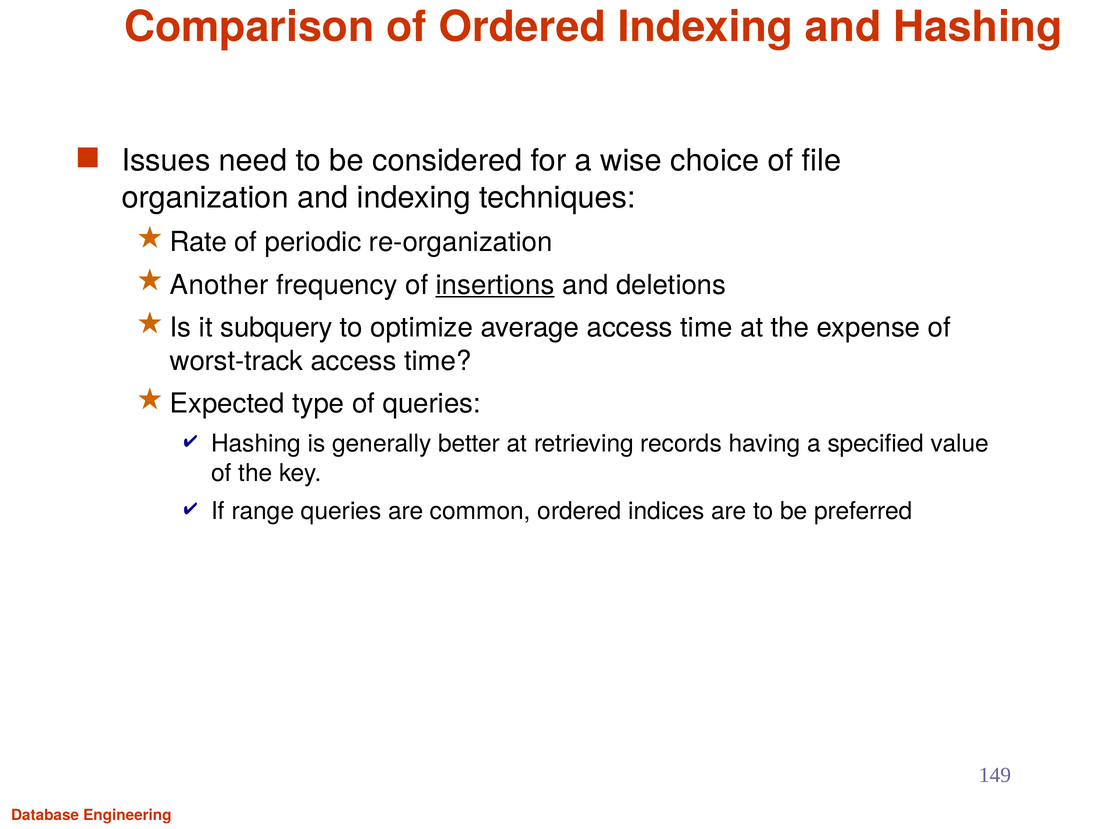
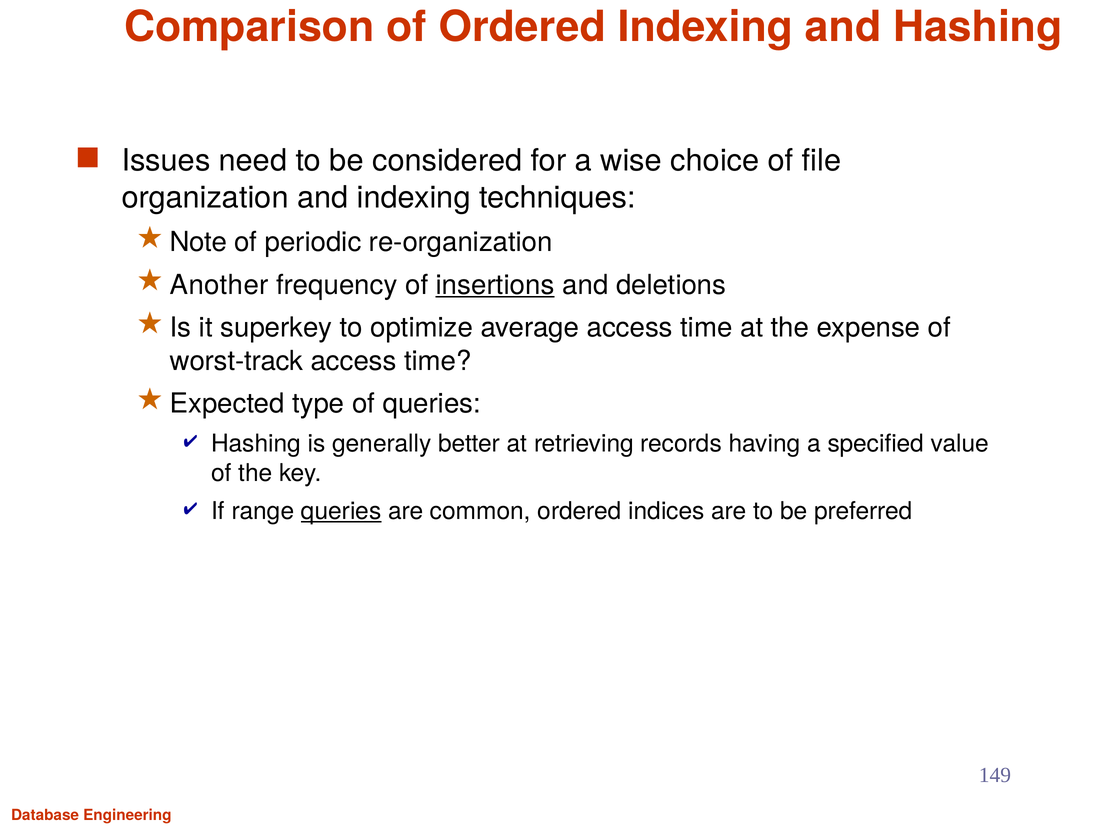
Rate: Rate -> Note (198, 242)
subquery: subquery -> superkey (276, 328)
queries underline: none -> present (341, 511)
